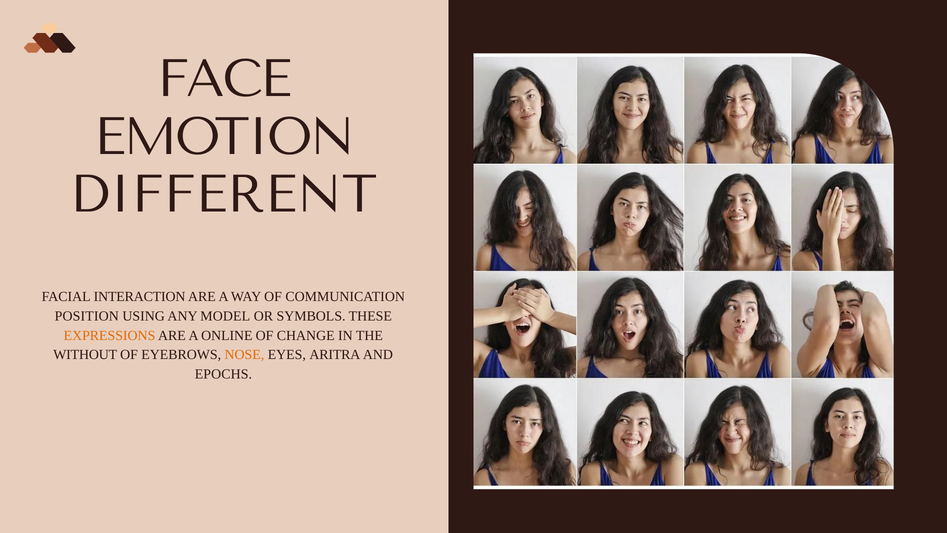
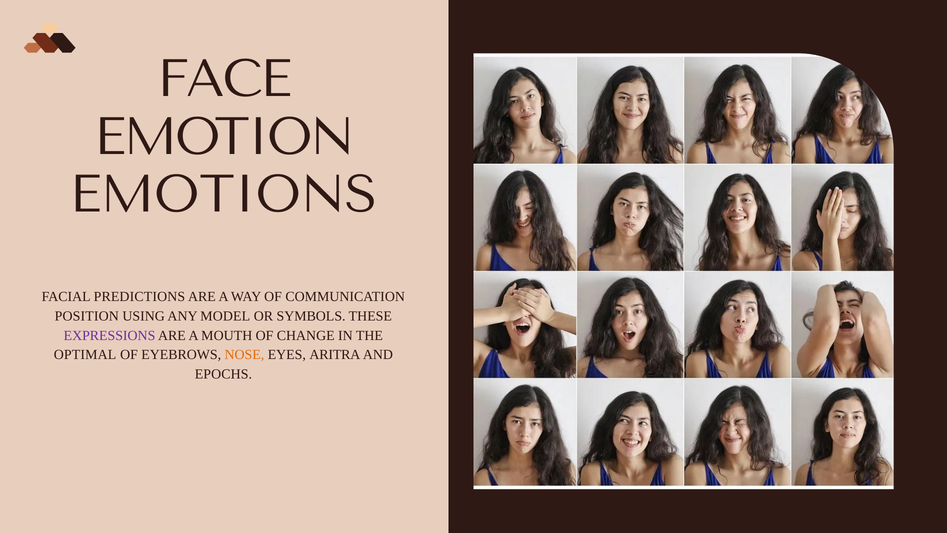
DIFFERENT: DIFFERENT -> EMOTIONS (224, 194)
INTERACTION: INTERACTION -> PREDICTIONS (139, 296)
EXPRESSIONS colour: orange -> purple (110, 335)
ONLINE: ONLINE -> MOUTH (227, 335)
WITHOUT: WITHOUT -> OPTIMAL (85, 355)
